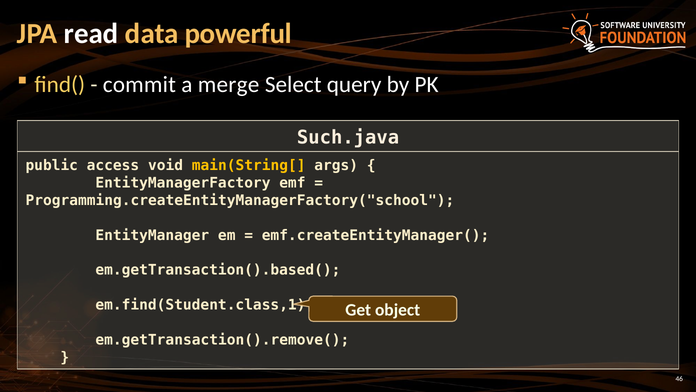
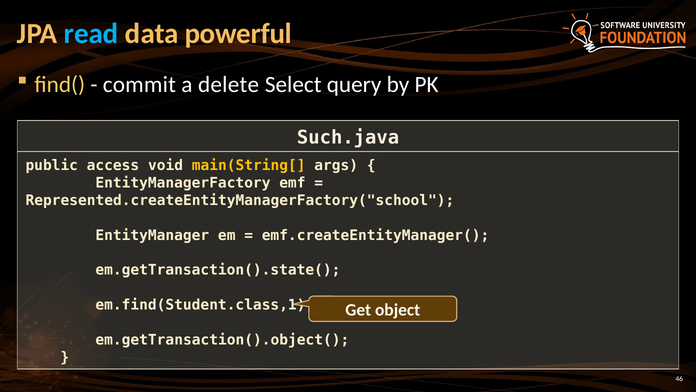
read colour: white -> light blue (91, 34)
merge: merge -> delete (229, 85)
Programming.createEntityManagerFactory("school: Programming.createEntityManagerFactory("school -> Represented.createEntityManagerFactory("school (240, 200)
em.getTransaction().based(: em.getTransaction().based( -> em.getTransaction().state( (218, 270)
em.getTransaction().remove(: em.getTransaction().remove( -> em.getTransaction().object( (222, 340)
